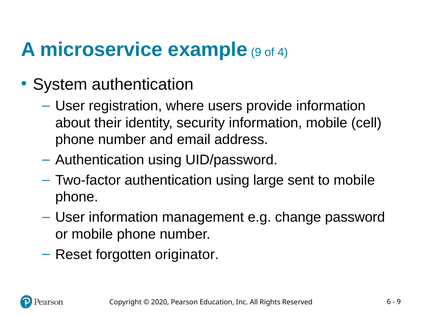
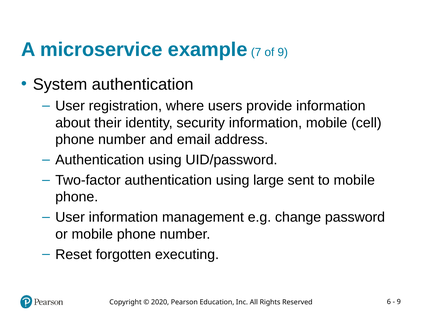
example 9: 9 -> 7 (256, 53)
of 4: 4 -> 9 (283, 53)
originator: originator -> executing (187, 255)
